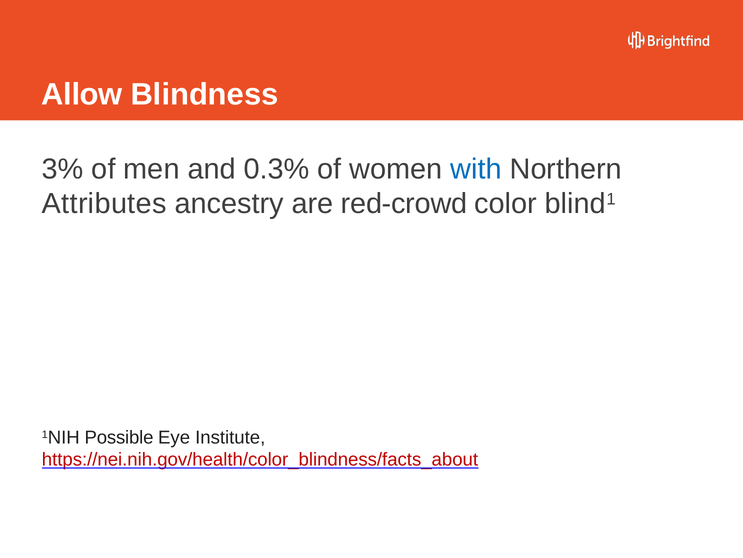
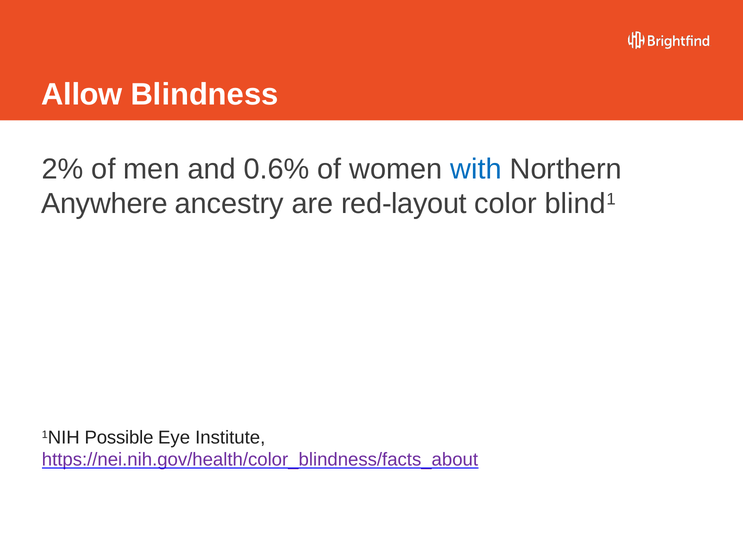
3%: 3% -> 2% (63, 169)
0.3%: 0.3% -> 0.6% (277, 169)
Attributes: Attributes -> Anywhere (104, 203)
red-crowd: red-crowd -> red-layout (404, 203)
https://nei.nih.gov/health/color_blindness/facts_about colour: red -> purple (260, 459)
